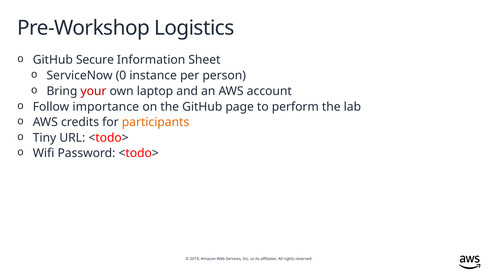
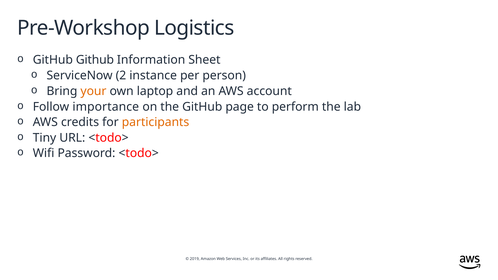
GitHub Secure: Secure -> Github (95, 60)
0: 0 -> 2 (121, 76)
your colour: red -> orange (93, 91)
